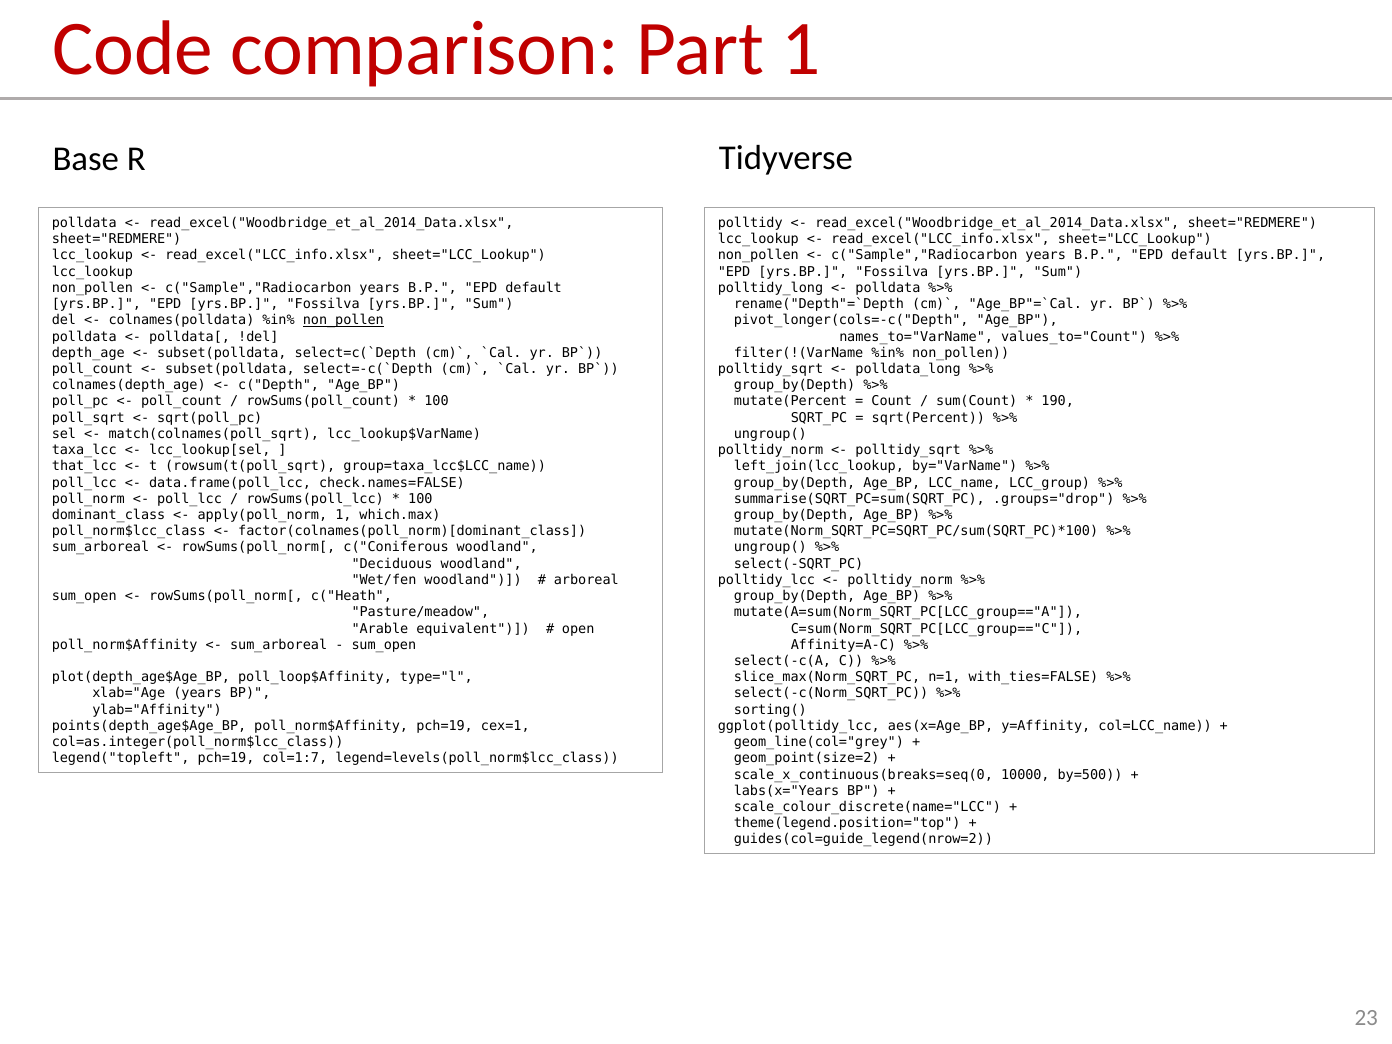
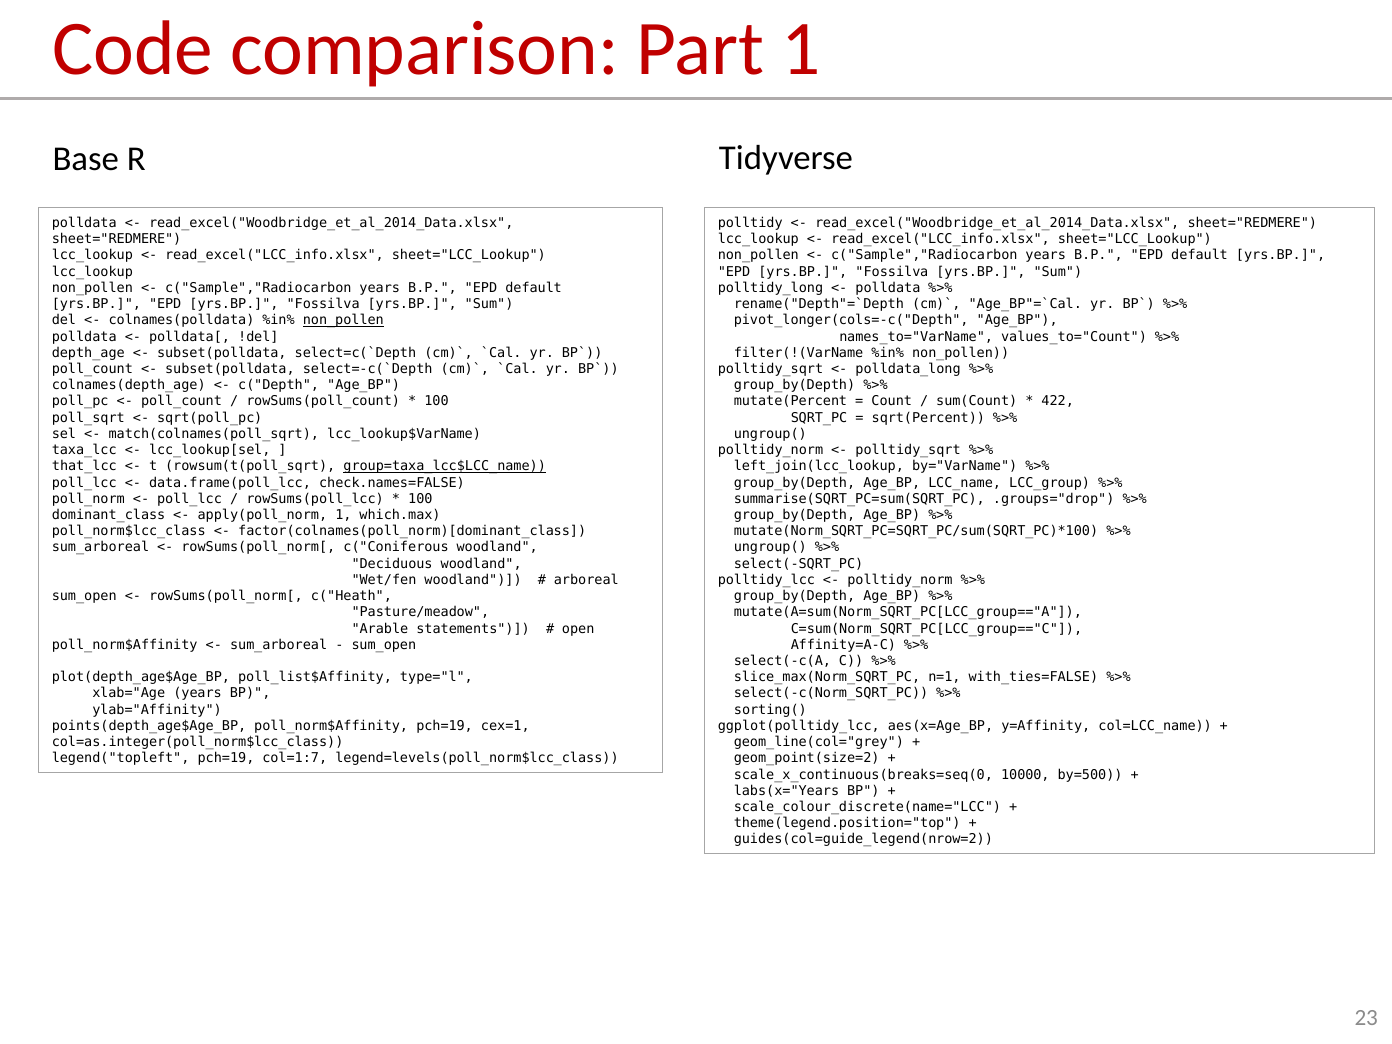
190: 190 -> 422 (1058, 401)
group=taxa_lcc$LCC_name underline: none -> present (445, 466)
equivalent: equivalent -> statements (473, 629)
poll_loop$Affinity: poll_loop$Affinity -> poll_list$Affinity (315, 677)
